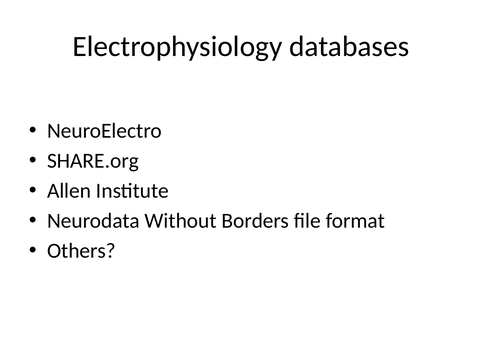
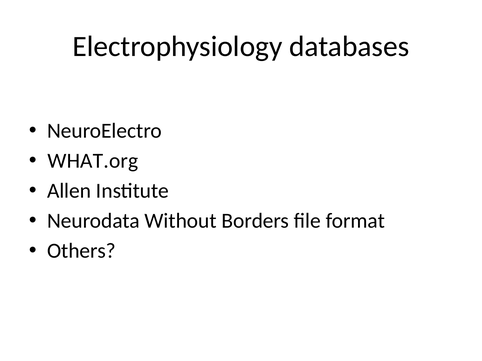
SHARE.org: SHARE.org -> WHAT.org (93, 161)
